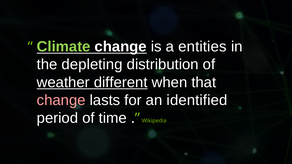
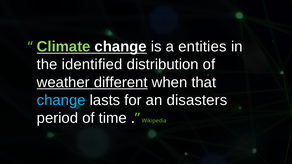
depleting: depleting -> identified (92, 65)
change colour: pink -> light blue (61, 100)
identified: identified -> disasters (197, 100)
